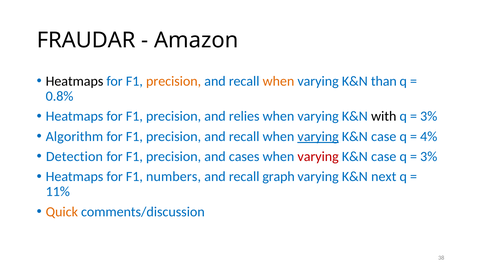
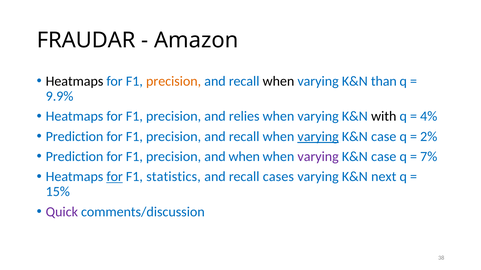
when colour: orange -> black (278, 81)
0.8%: 0.8% -> 9.9% (60, 96)
3%: 3% -> 4% (429, 117)
Algorithm: Algorithm -> Prediction (75, 137)
4%: 4% -> 2% (429, 137)
Detection: Detection -> Prediction (75, 157)
and cases: cases -> when (244, 157)
varying colour: red -> purple (318, 157)
3%: 3% -> 7% (429, 157)
for underline: none -> present (115, 177)
numbers: numbers -> statistics (174, 177)
graph: graph -> cases (278, 177)
11%: 11% -> 15% (58, 192)
Quick colour: orange -> purple (62, 212)
